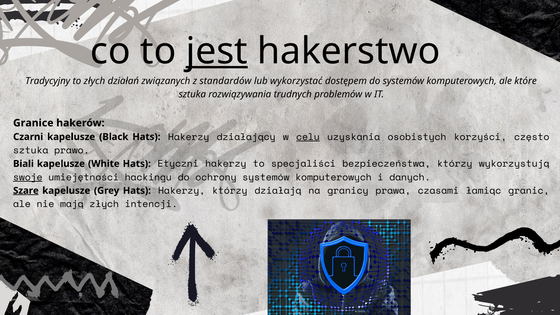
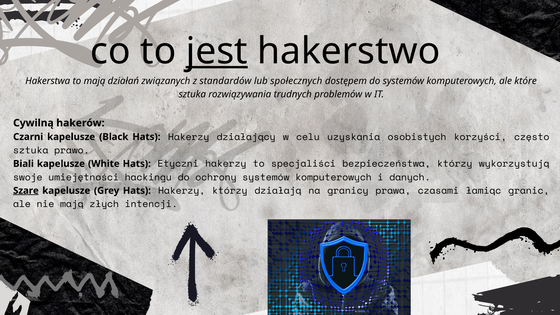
Tradycyjny: Tradycyjny -> Hakerstwa (48, 81)
to złych: złych -> mają (94, 81)
wykorzystać: wykorzystać -> społecznych (296, 81)
Granice: Granice -> Cywilną (33, 123)
celu underline: present -> none (308, 137)
swoje underline: present -> none (28, 177)
